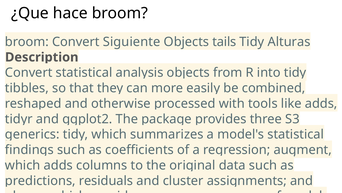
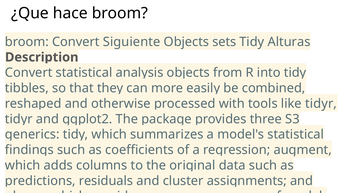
tails: tails -> sets (224, 42)
adds: adds -> tidyr (321, 103)
